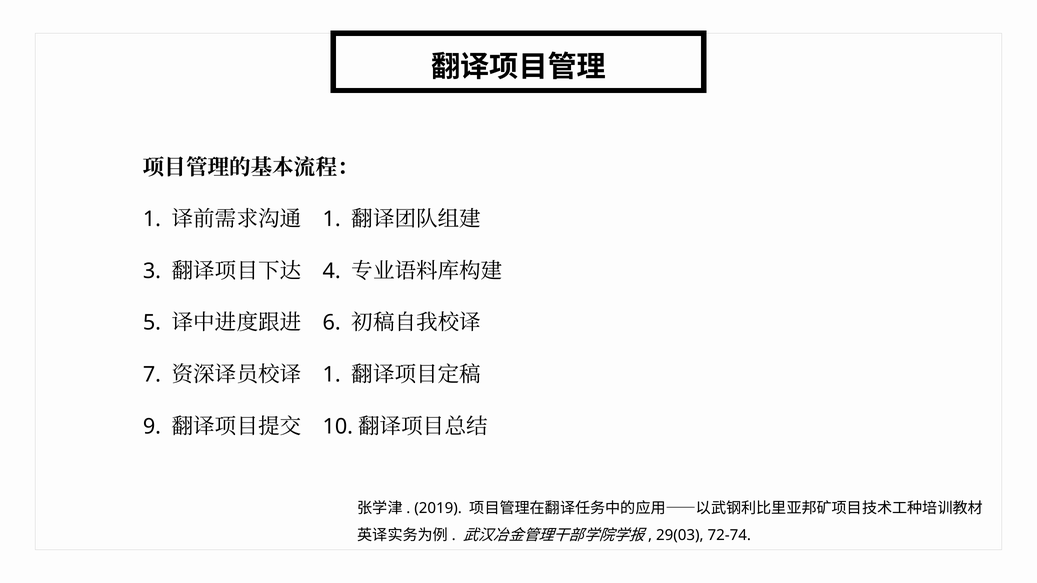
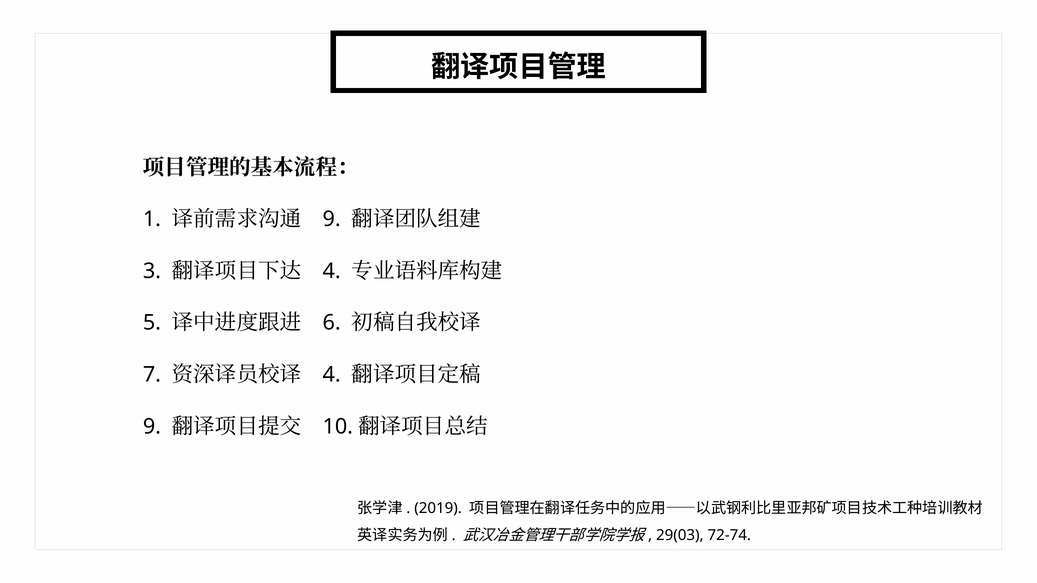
1: 1 -> 9 (332, 219)
1: 1 -> 4 (332, 375)
